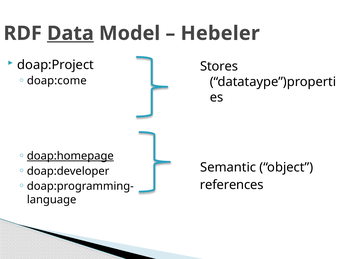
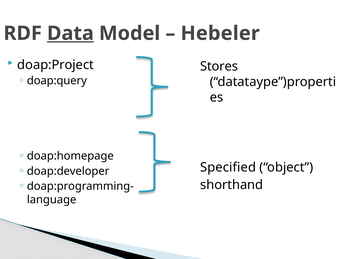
doap:come: doap:come -> doap:query (57, 81)
doap:homepage underline: present -> none (70, 156)
Semantic: Semantic -> Specified (228, 167)
references: references -> shorthand (232, 185)
